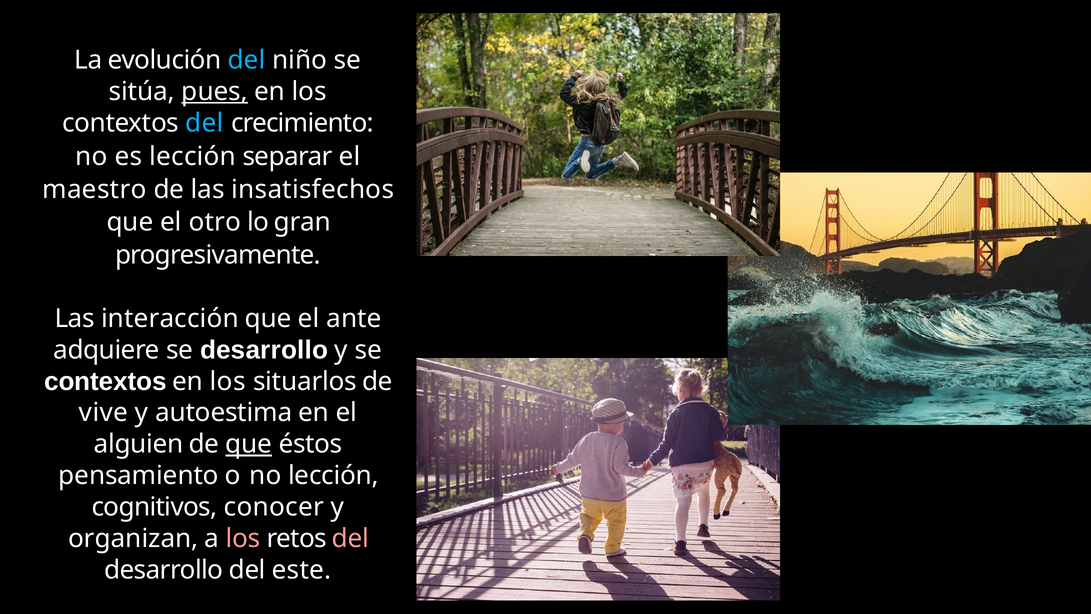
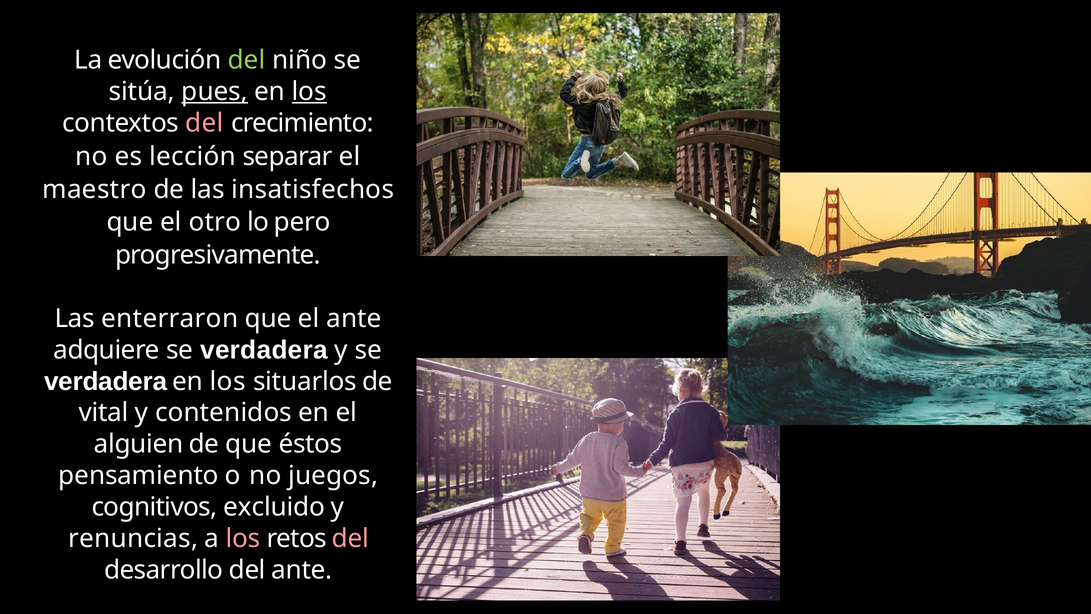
del colour: light blue -> light green (246, 60)
los underline: none -> present (309, 91)
del colour: light blue -> pink (204, 123)
gran: gran -> pero (302, 222)
interacción: interacción -> enterraron (170, 318)
adquiere se desarrollo: desarrollo -> verdadera (264, 350)
contextos: contextos -> verdadera (106, 381)
vive: vive -> vital (104, 413)
autoestima: autoestima -> contenidos (224, 413)
que underline: present -> none (249, 444)
no lección: lección -> juegos (333, 476)
conocer: conocer -> excluido (274, 507)
organizan: organizan -> renuncias (133, 538)
del este: este -> ante (302, 570)
